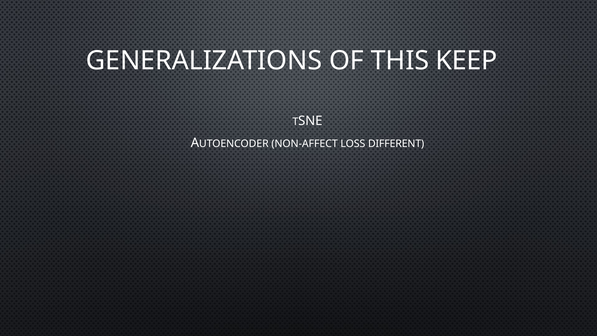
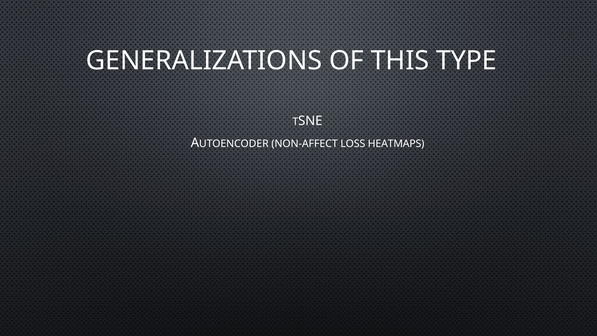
KEEP: KEEP -> TYPE (466, 61)
DIFFERENT: DIFFERENT -> HEATMAPS (396, 144)
